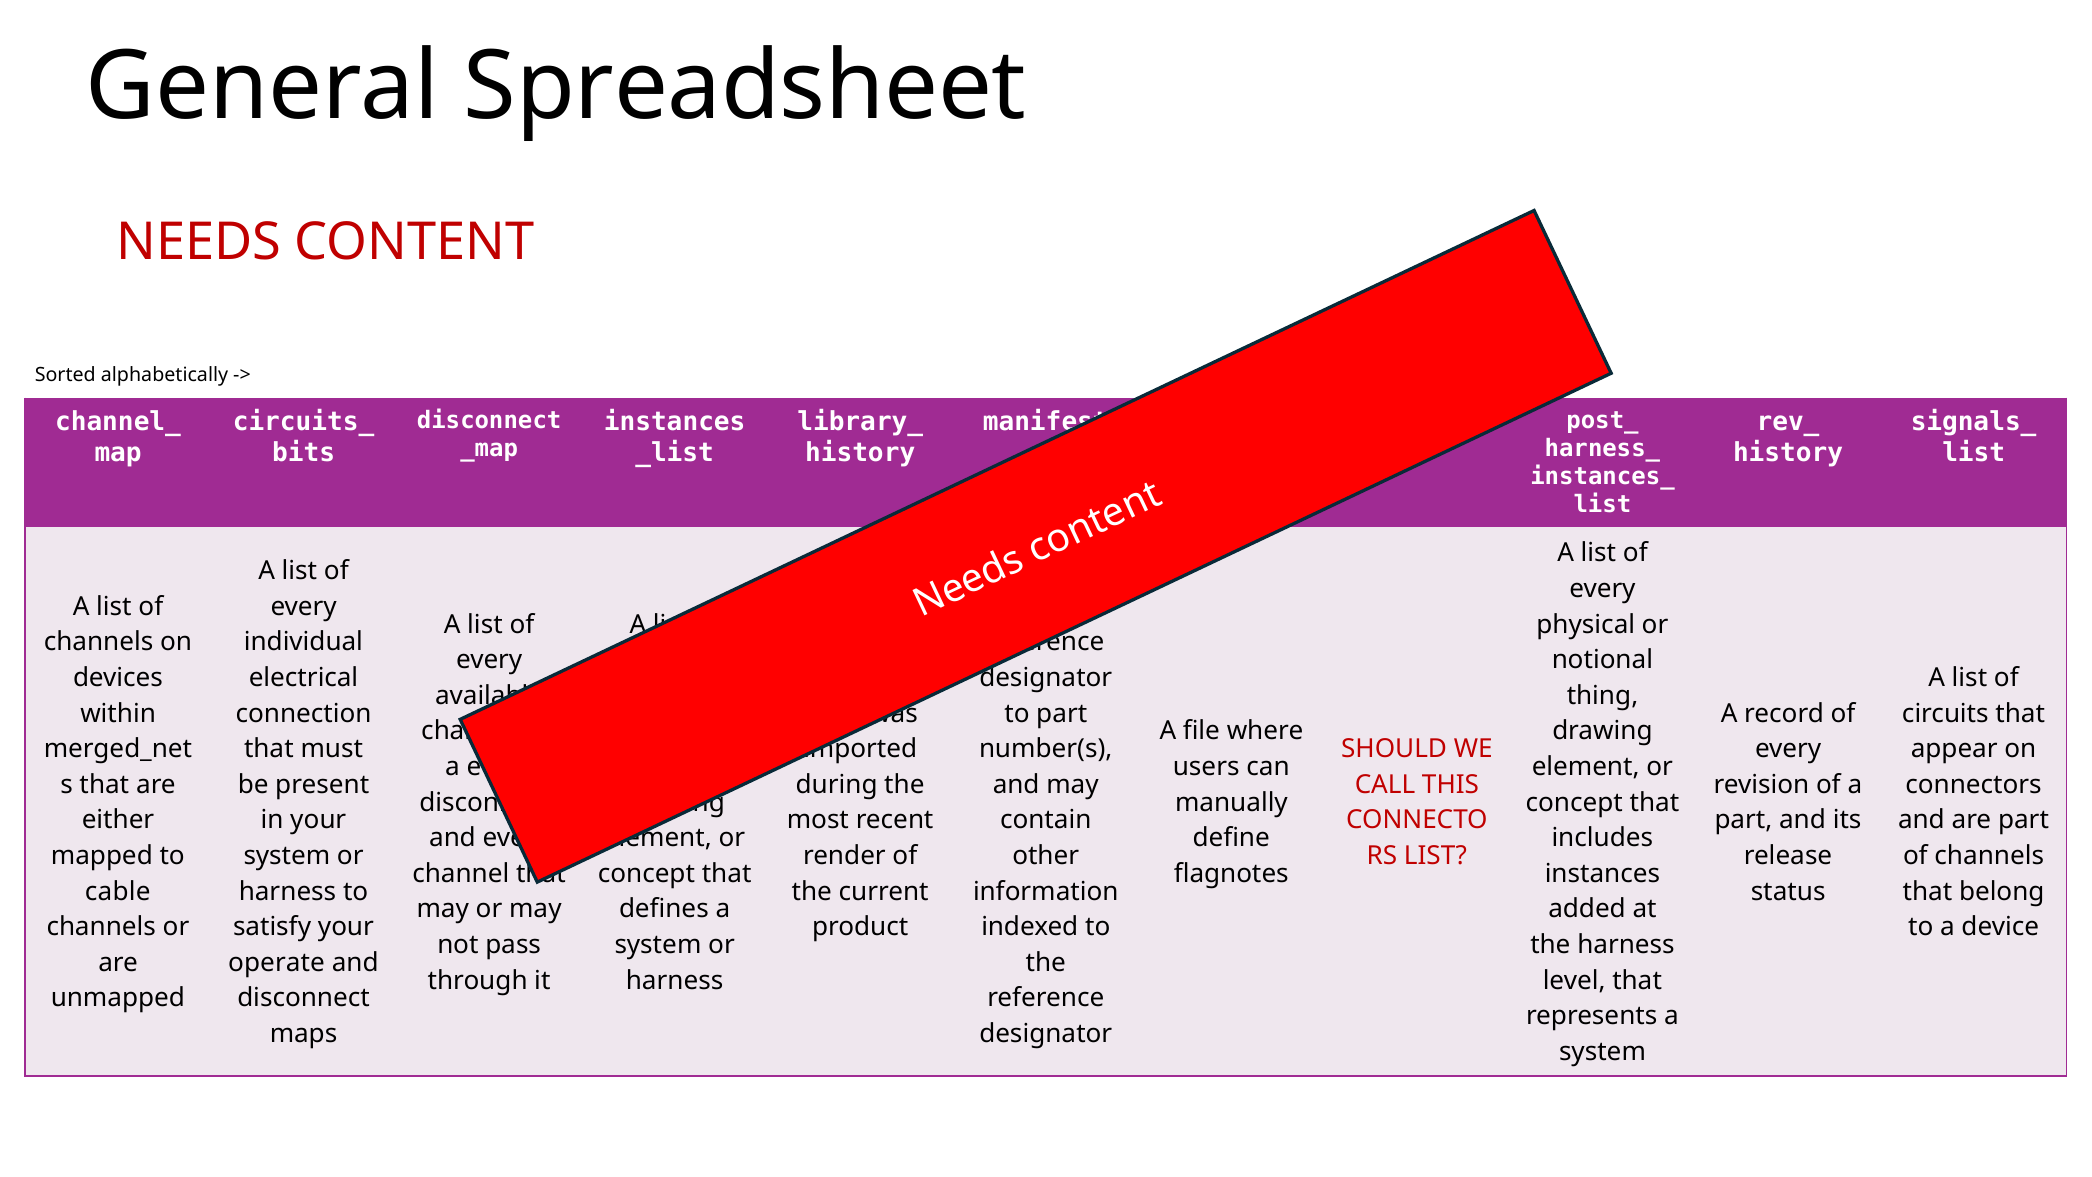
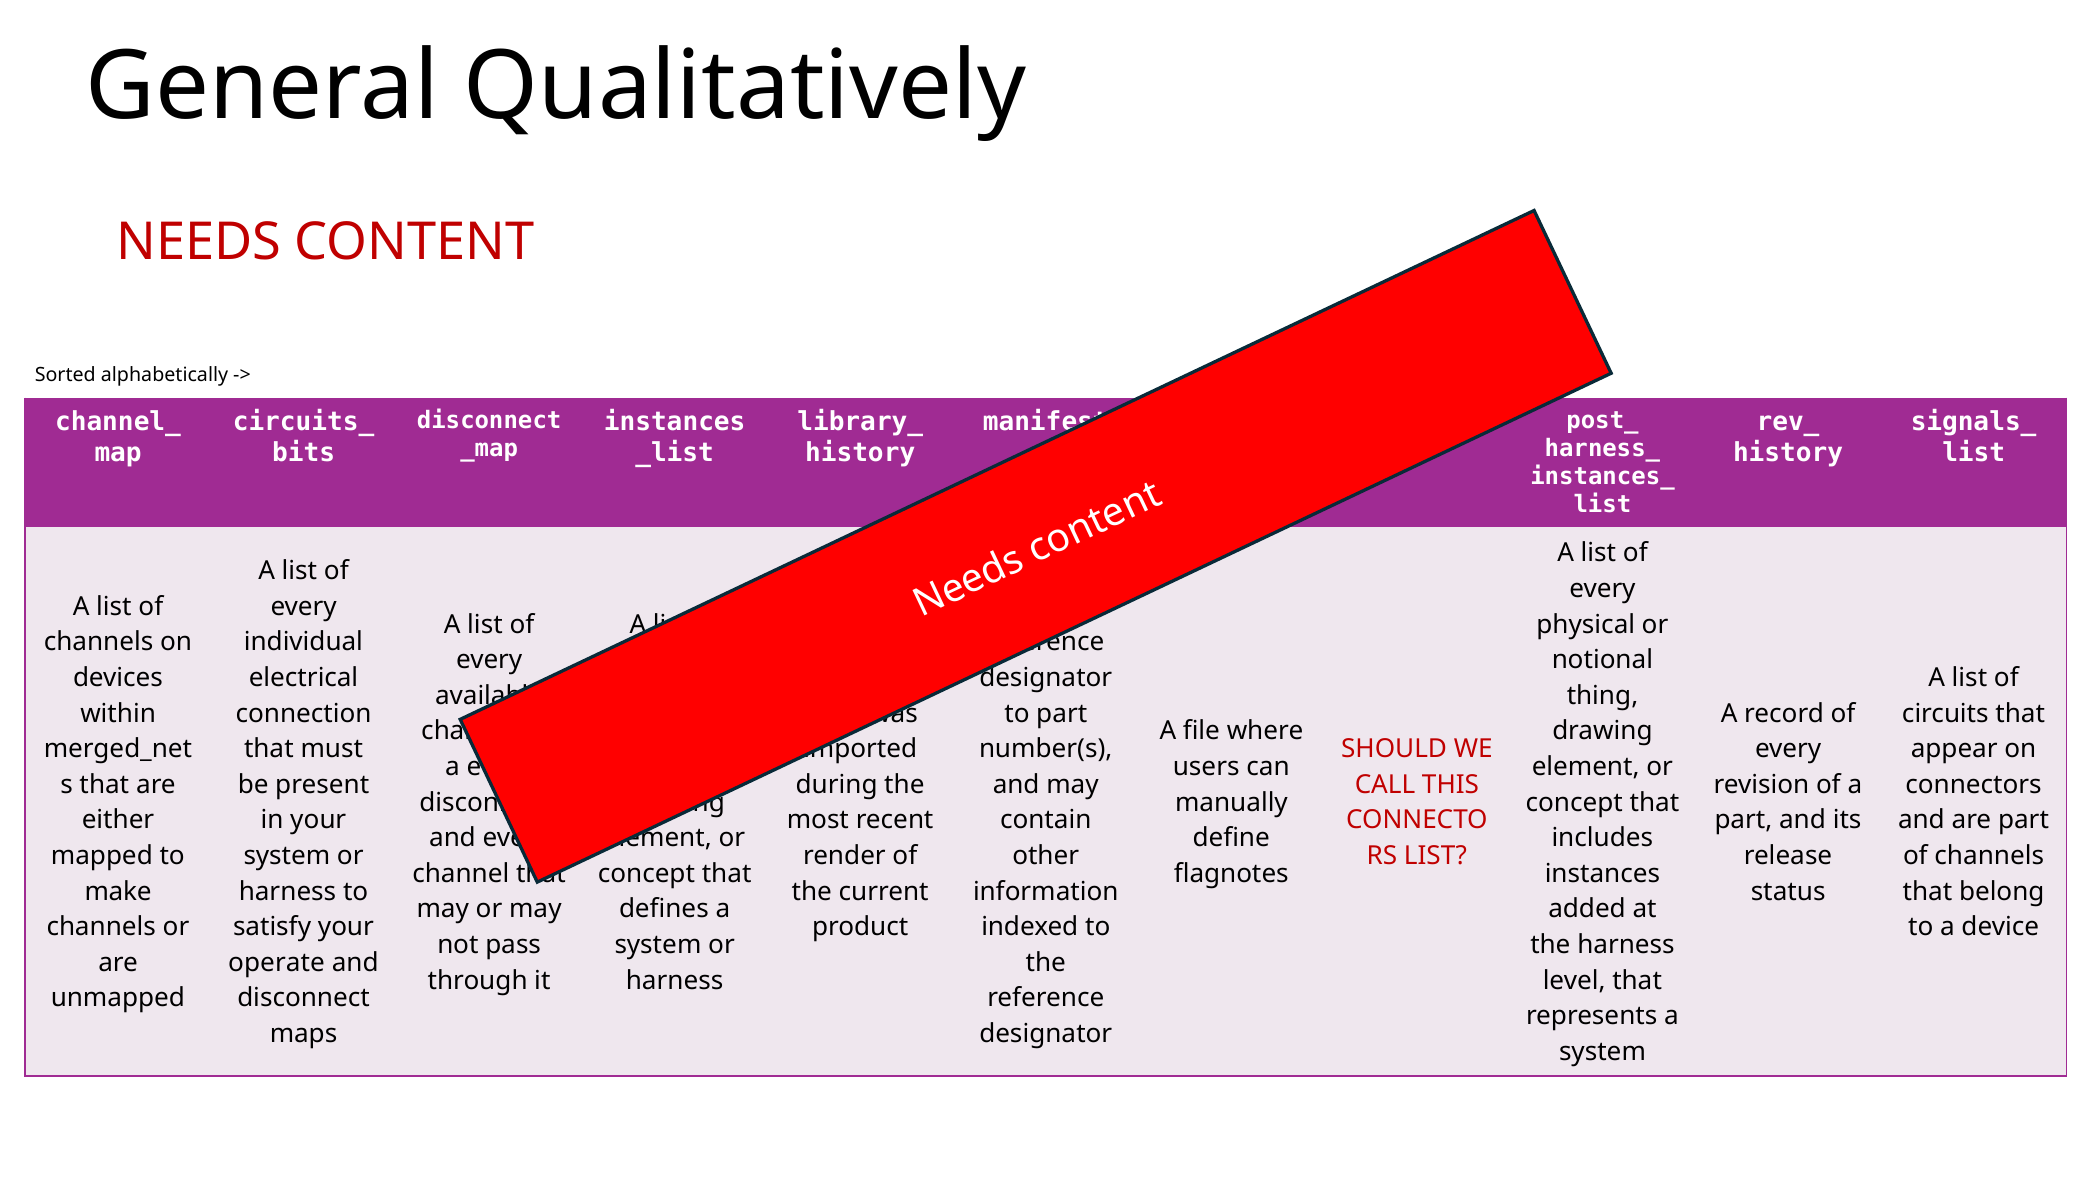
Spreadsheet: Spreadsheet -> Qualitatively (745, 87)
cable: cable -> make (118, 891)
